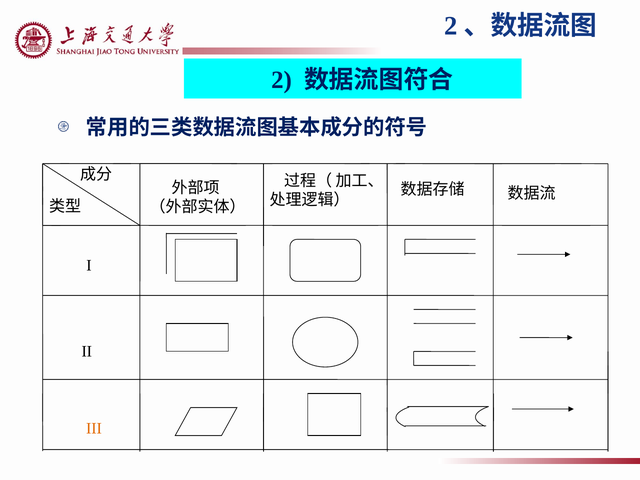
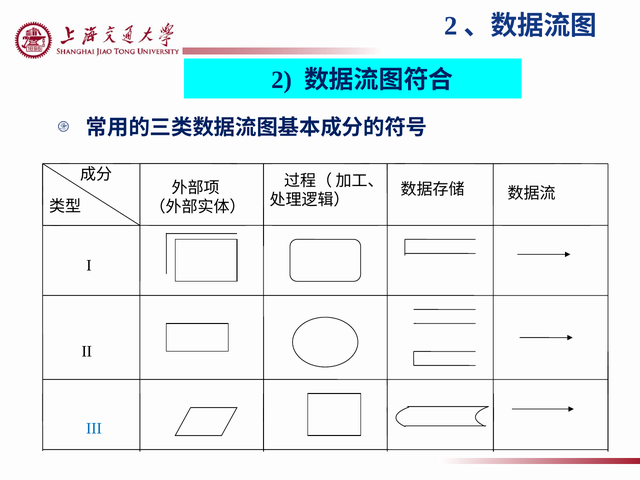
III colour: orange -> blue (94, 429)
